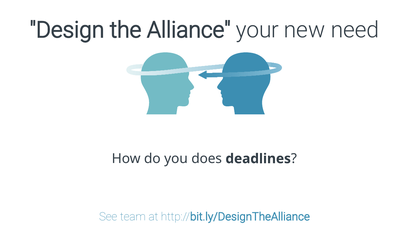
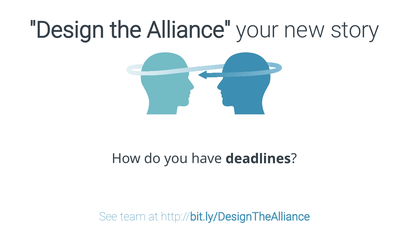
need: need -> story (355, 30)
does: does -> have (207, 159)
